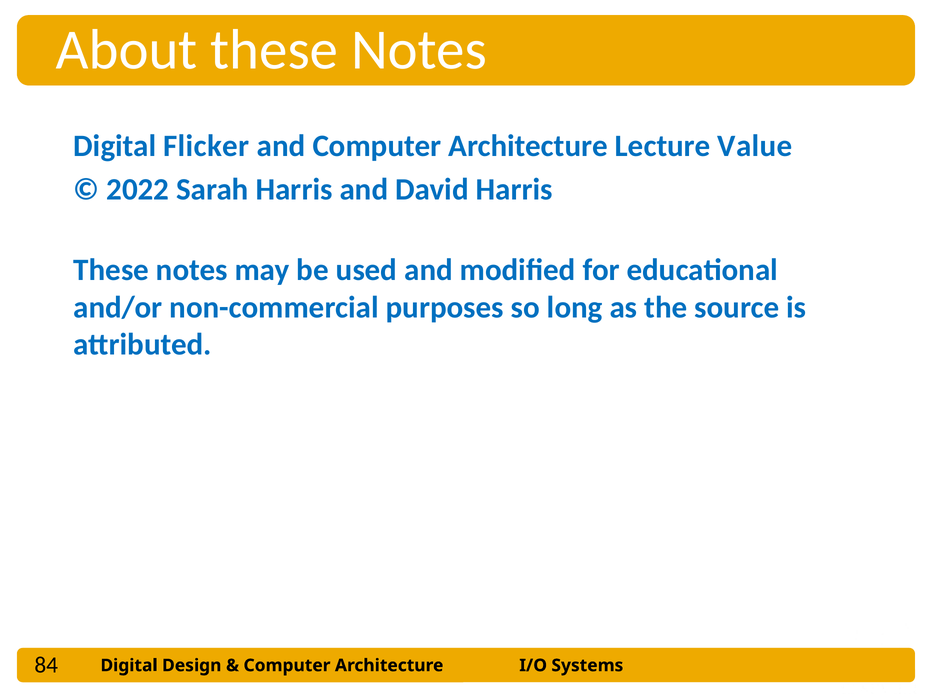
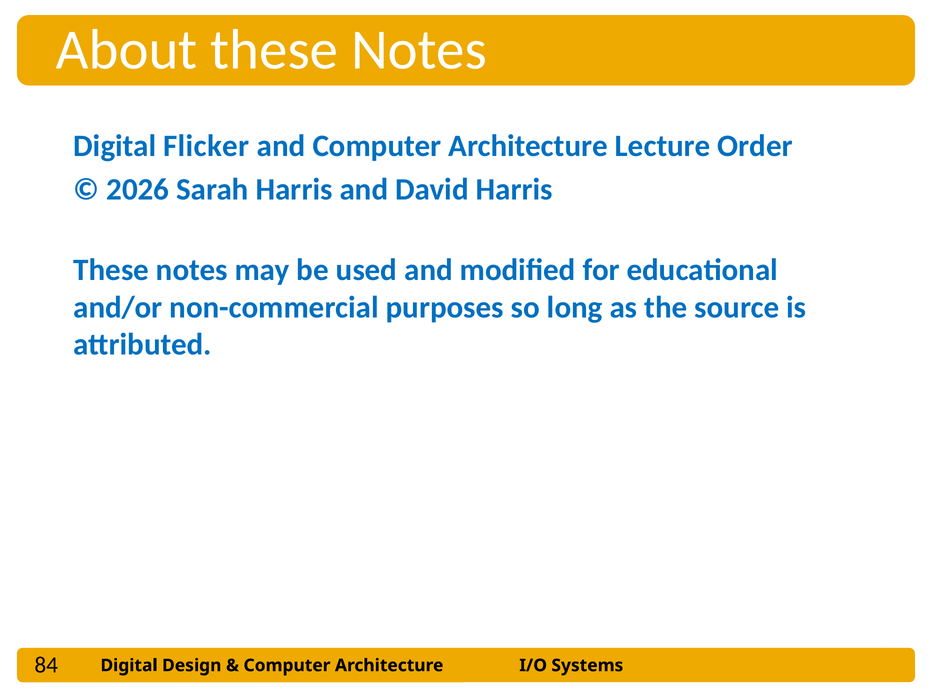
Value: Value -> Order (755, 146)
2022: 2022 -> 2026 (138, 189)
